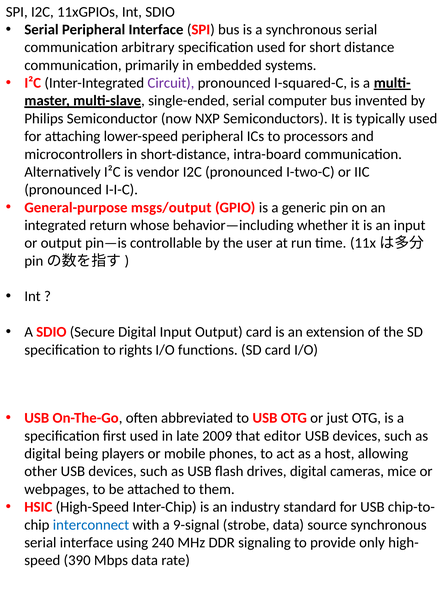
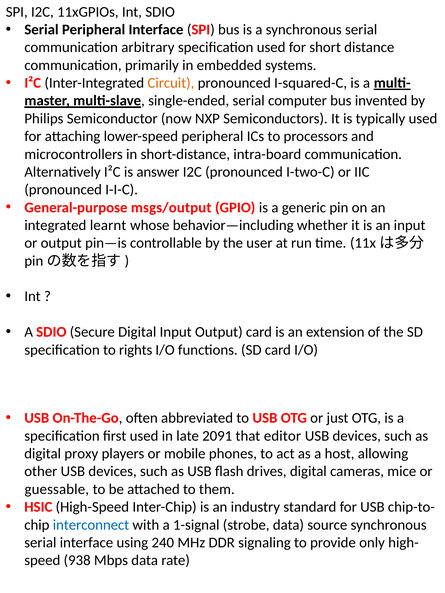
Circuit colour: purple -> orange (171, 83)
vendor: vendor -> answer (158, 172)
return: return -> learnt (108, 225)
2009: 2009 -> 2091 (217, 436)
being: being -> proxy (81, 454)
webpages: webpages -> guessable (57, 489)
9-signal: 9-signal -> 1-signal (196, 525)
390: 390 -> 938 (77, 561)
